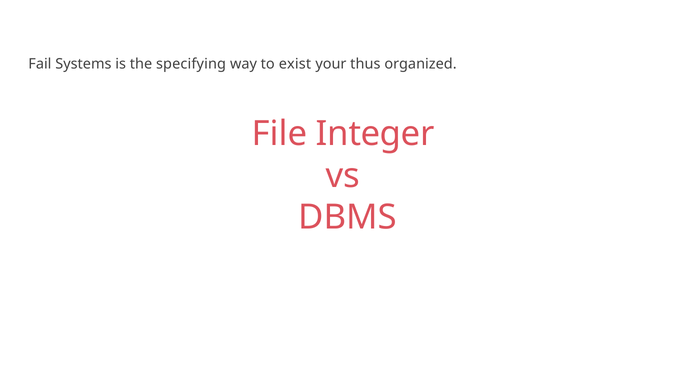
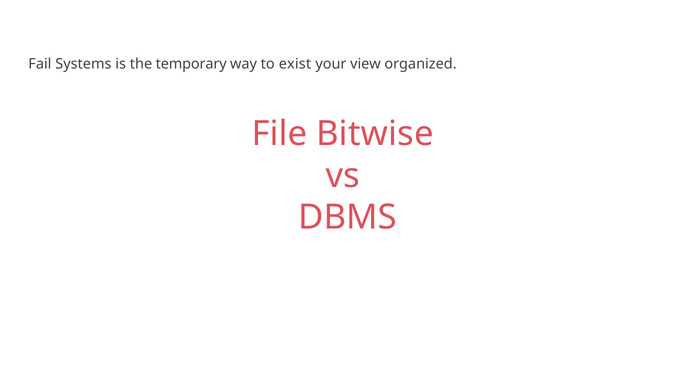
specifying: specifying -> temporary (191, 64)
thus: thus -> view (365, 64)
Integer: Integer -> Bitwise (375, 134)
